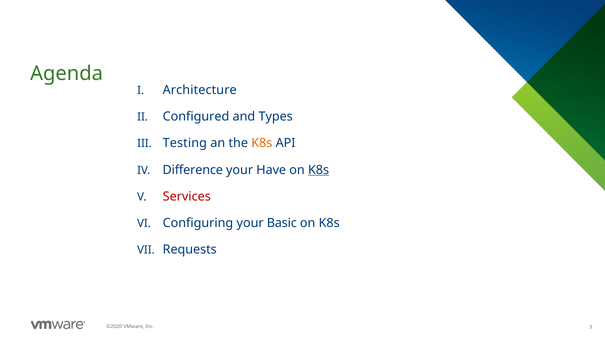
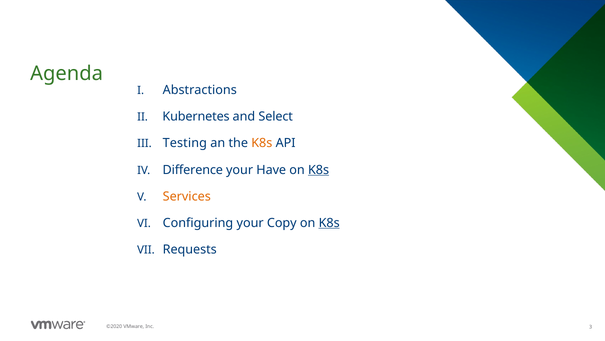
Architecture: Architecture -> Abstractions (200, 90)
Configured: Configured -> Kubernetes (196, 117)
Types: Types -> Select (276, 117)
Services colour: red -> orange (187, 196)
Basic: Basic -> Copy (282, 223)
K8s underline: none -> present (329, 223)
